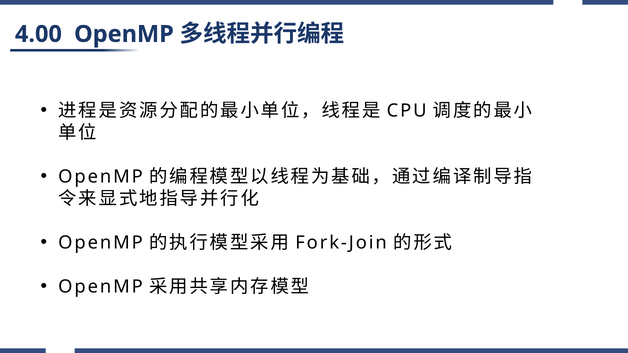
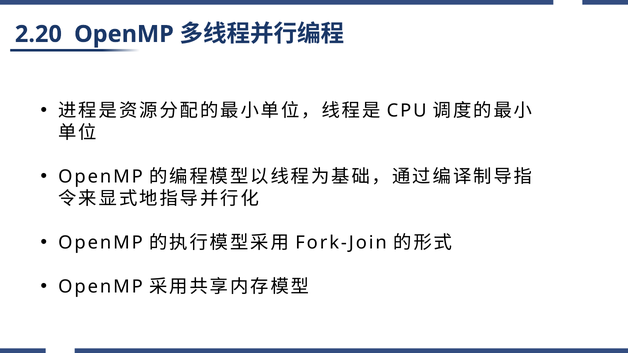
4.00: 4.00 -> 2.20 (38, 34)
